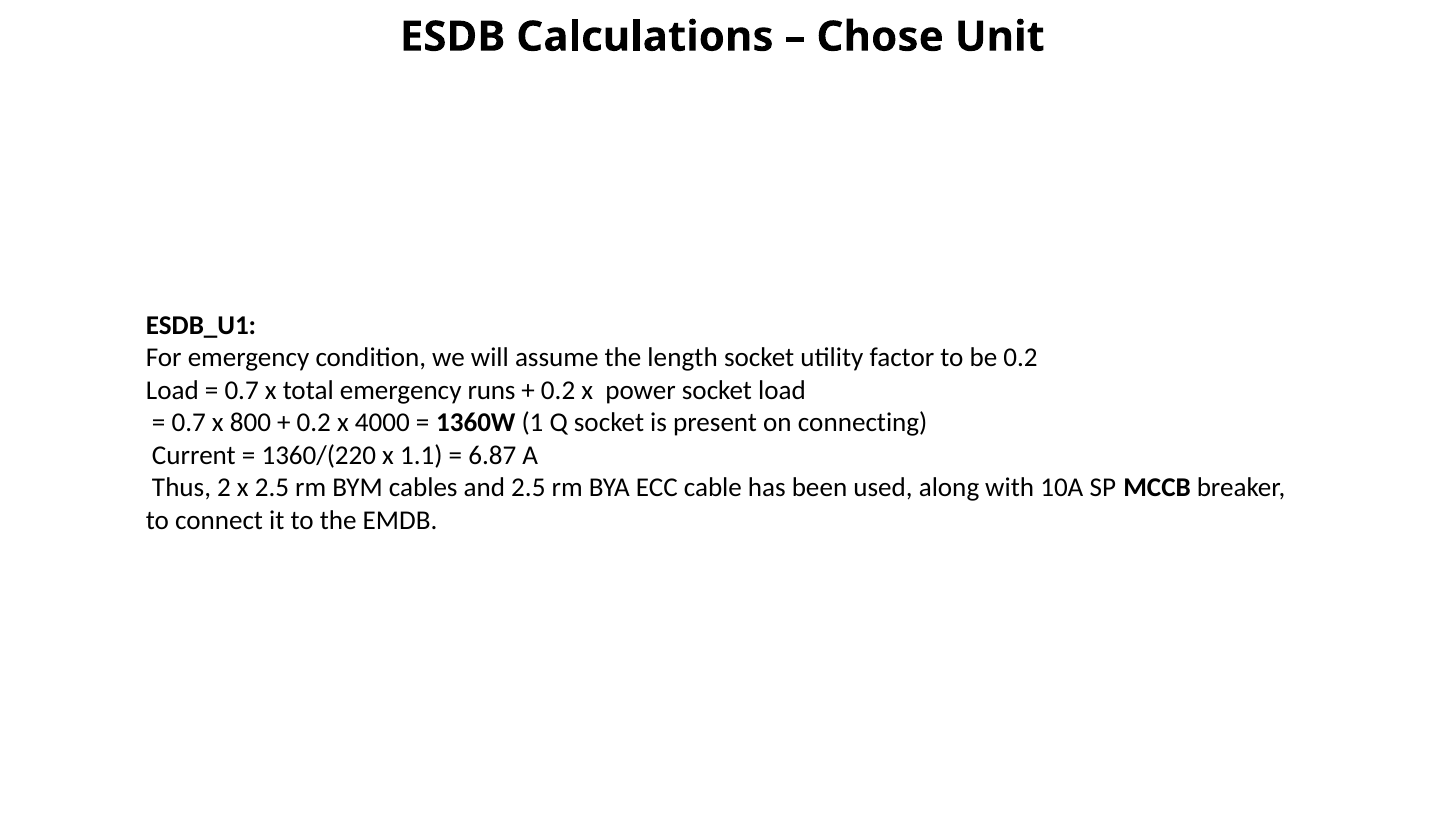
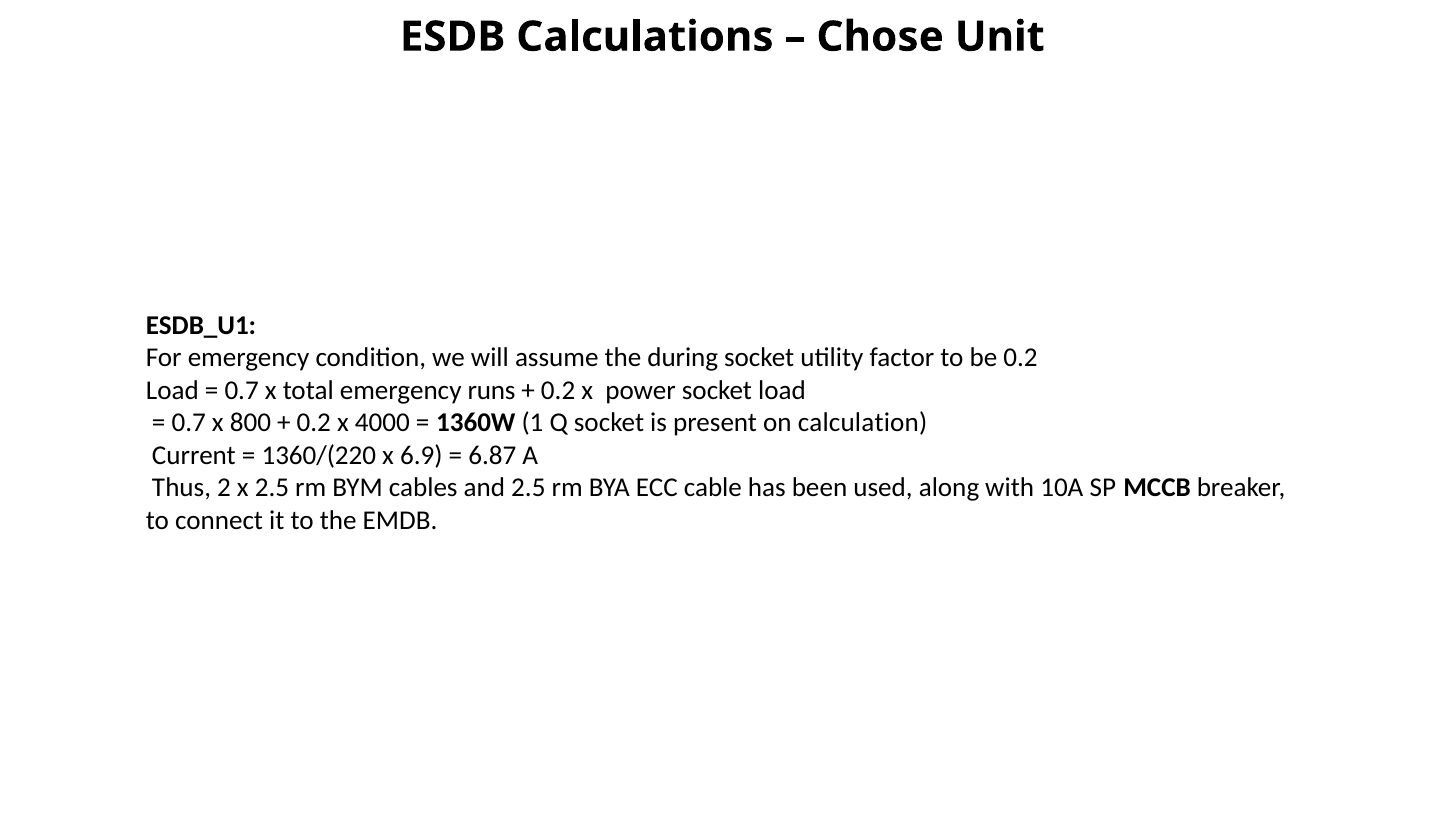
length: length -> during (683, 358)
connecting: connecting -> calculation (863, 423)
1.1: 1.1 -> 6.9 (421, 456)
